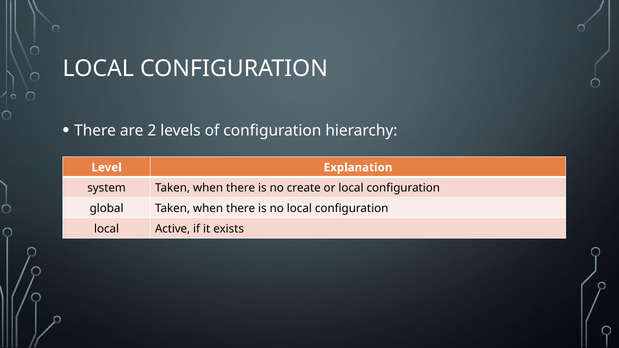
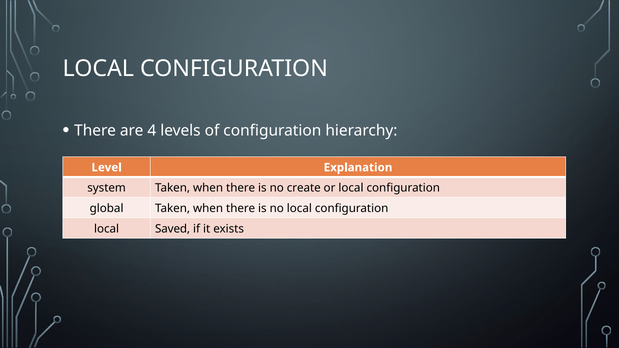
2: 2 -> 4 (152, 131)
Active: Active -> Saved (173, 229)
